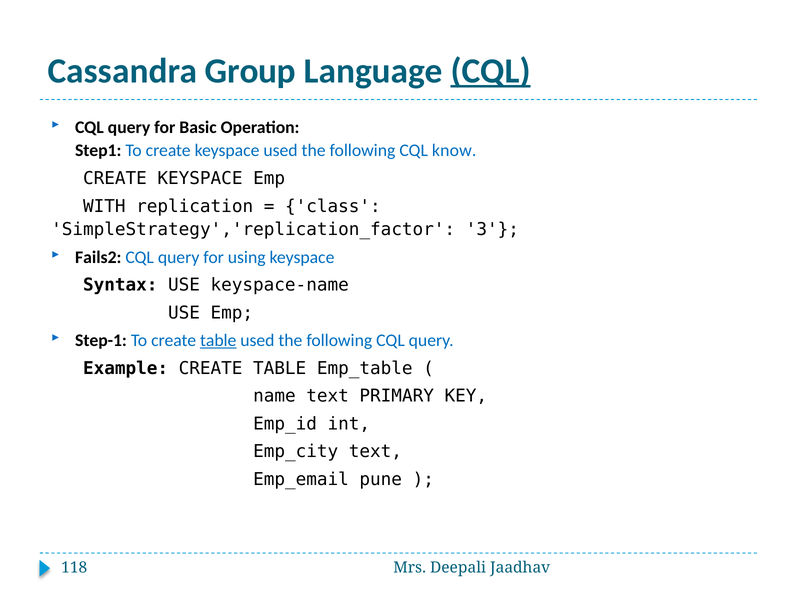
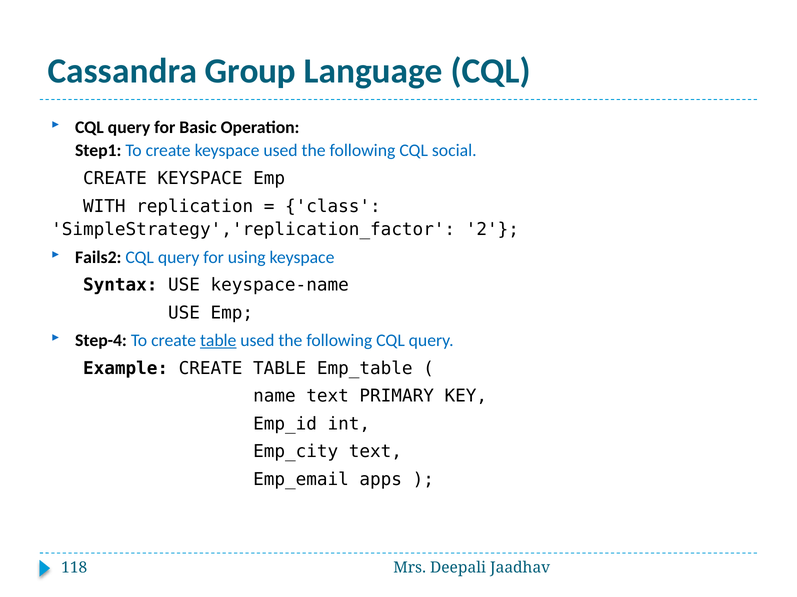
CQL underline: present -> none (491, 71)
know: know -> social (454, 151)
3: 3 -> 2 (492, 230)
Step-1: Step-1 -> Step-4 (101, 341)
pune: pune -> apps (381, 480)
